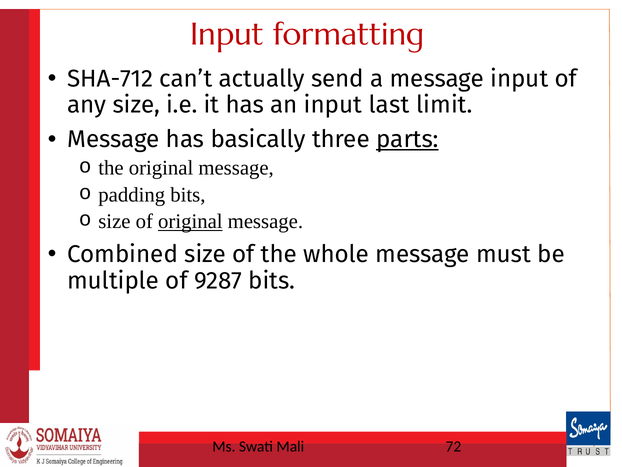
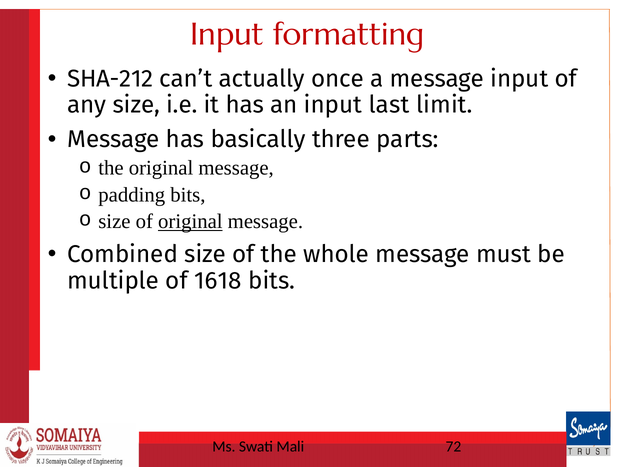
SHA-712: SHA-712 -> SHA-212 (110, 79)
send: send -> once (338, 79)
parts underline: present -> none (407, 139)
9287: 9287 -> 1618 (218, 280)
